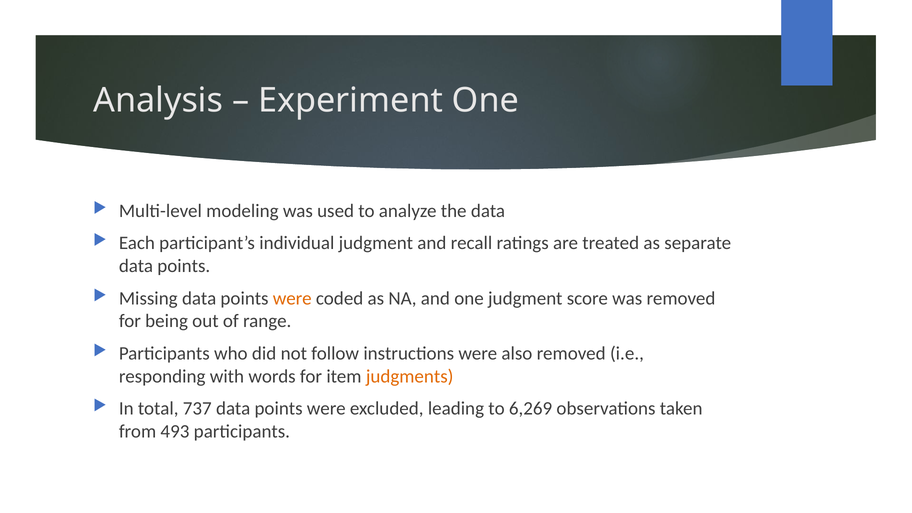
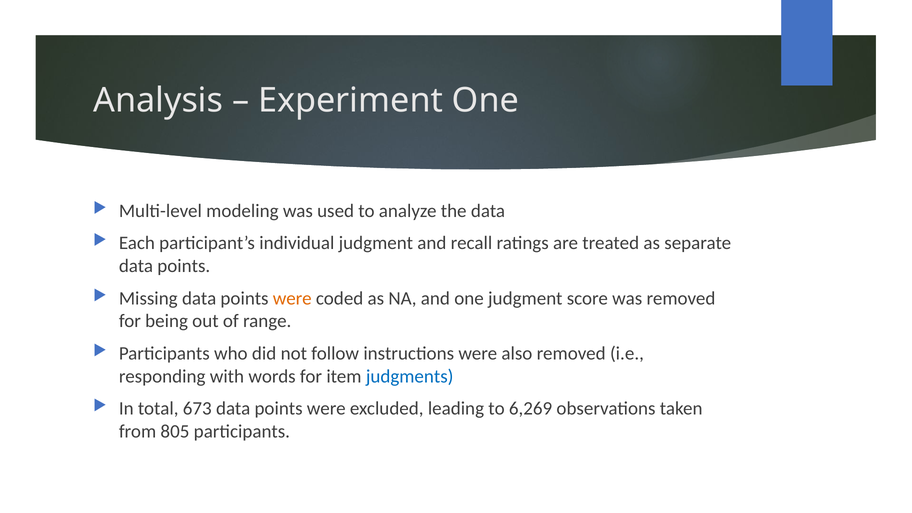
judgments colour: orange -> blue (410, 376)
737: 737 -> 673 (197, 409)
493: 493 -> 805 (175, 431)
